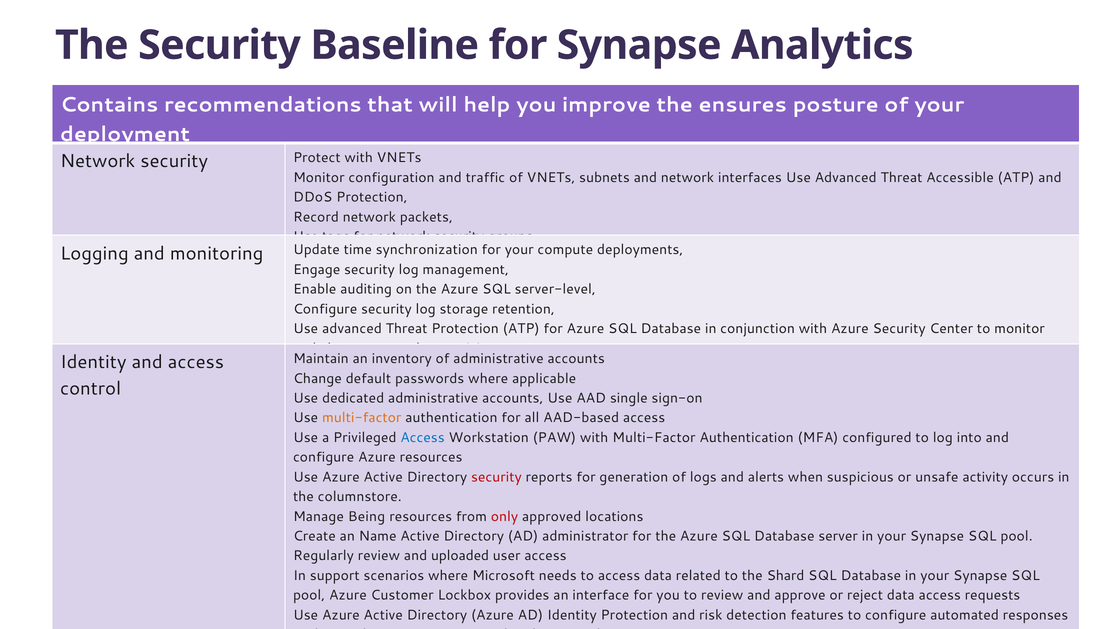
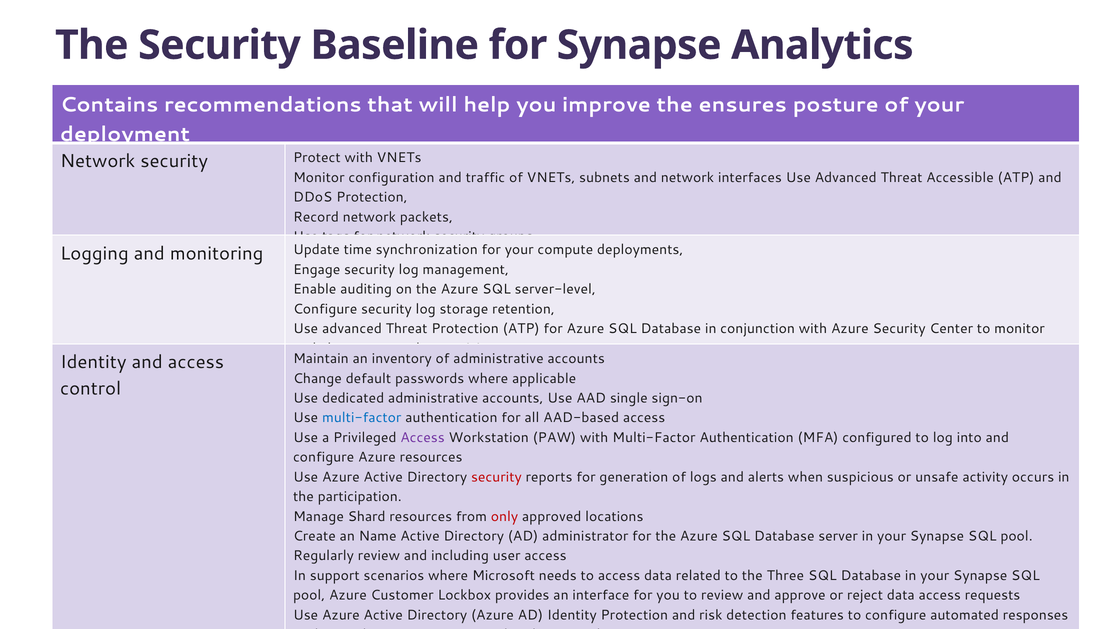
multi-factor colour: orange -> blue (362, 418)
Access colour: blue -> purple (422, 437)
columnstore: columnstore -> participation (360, 497)
Being: Being -> Shard (367, 516)
uploaded: uploaded -> including (460, 556)
Shard: Shard -> Three (785, 575)
